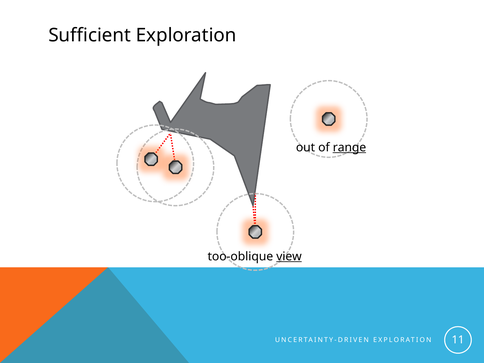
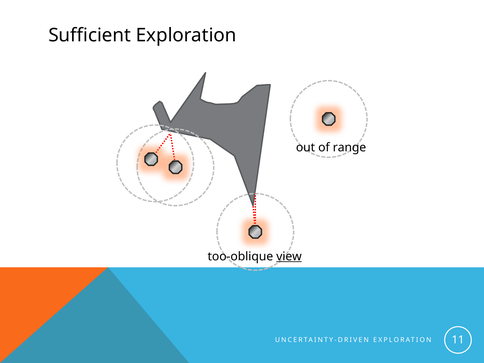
range underline: present -> none (350, 148)
